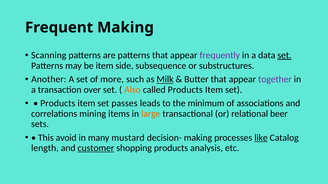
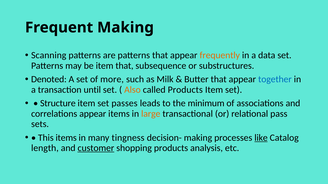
frequently colour: purple -> orange (220, 55)
set underline: present -> none (284, 55)
item side: side -> that (124, 66)
Another: Another -> Denoted (49, 80)
Milk underline: present -> none (165, 80)
together colour: purple -> blue (275, 80)
over: over -> until (92, 90)
Products: Products -> Structure (58, 104)
correlations mining: mining -> appear (93, 114)
beer: beer -> pass (279, 114)
This avoid: avoid -> items (66, 138)
mustard: mustard -> tingness (128, 138)
